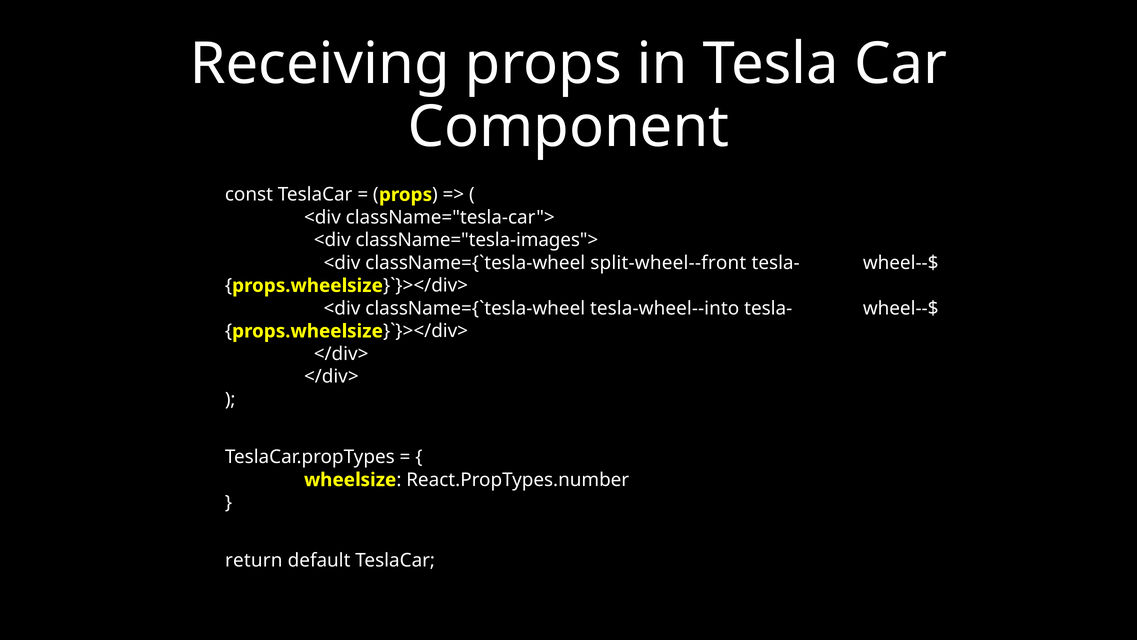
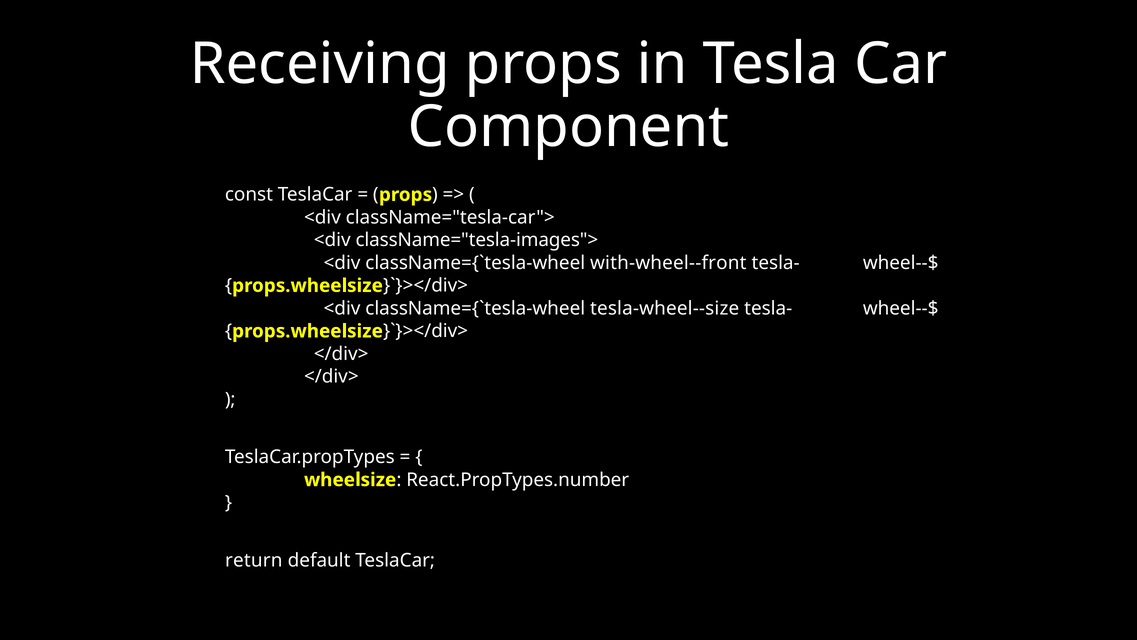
split-wheel--front: split-wheel--front -> with-wheel--front (668, 263)
tesla-wheel--into: tesla-wheel--into -> tesla-wheel--size (665, 308)
